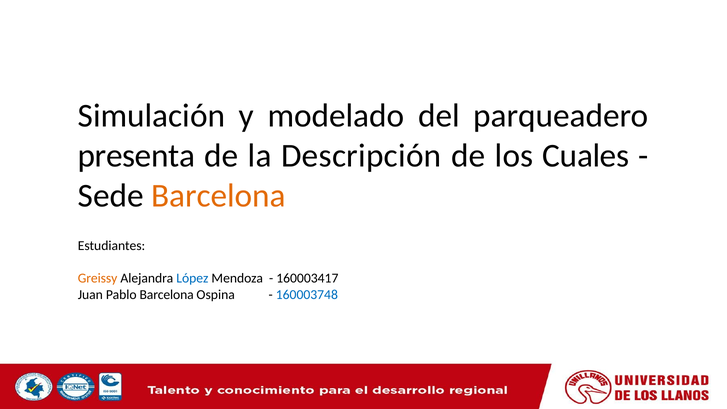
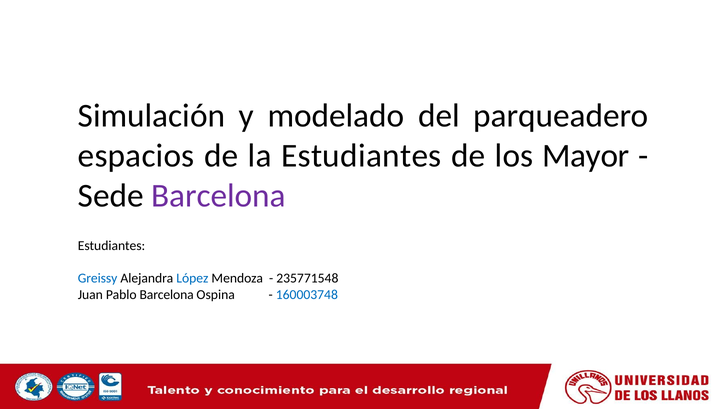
presenta: presenta -> espacios (136, 156)
la Descripción: Descripción -> Estudiantes (361, 156)
Cuales: Cuales -> Mayor (586, 156)
Barcelona colour: orange -> purple (218, 196)
Greissy colour: orange -> blue (98, 278)
160003417: 160003417 -> 235771548 (307, 278)
